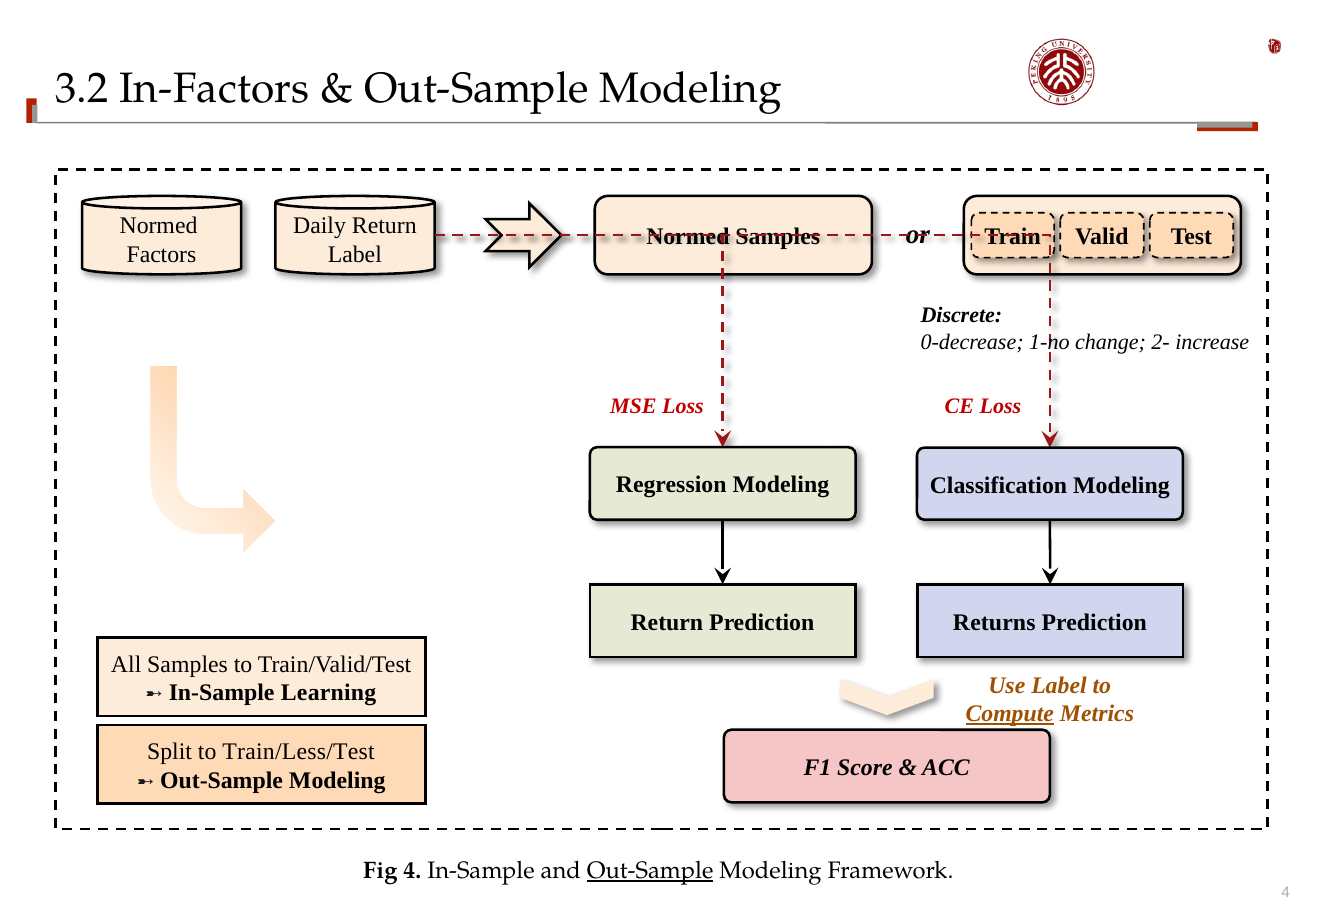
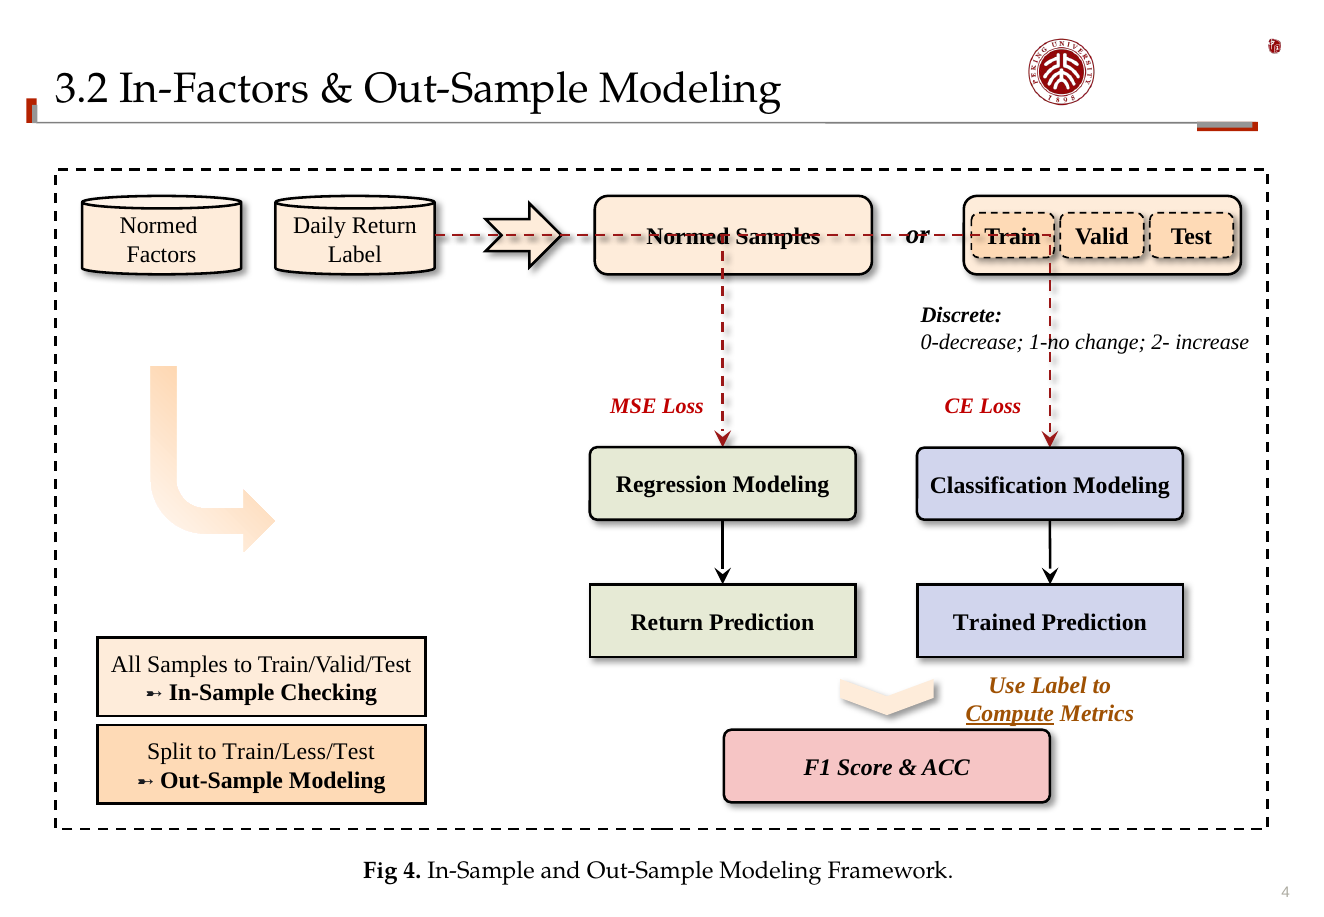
Returns: Returns -> Trained (994, 622)
Learning: Learning -> Checking (329, 693)
Out-Sample underline: present -> none (650, 871)
